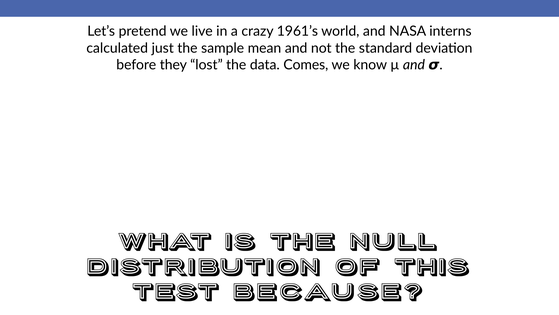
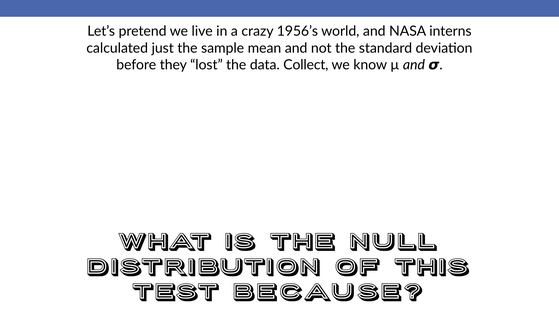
1961’s: 1961’s -> 1956’s (297, 31)
Comes: Comes -> Collect (306, 65)
